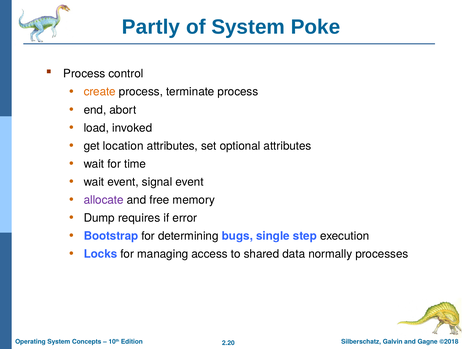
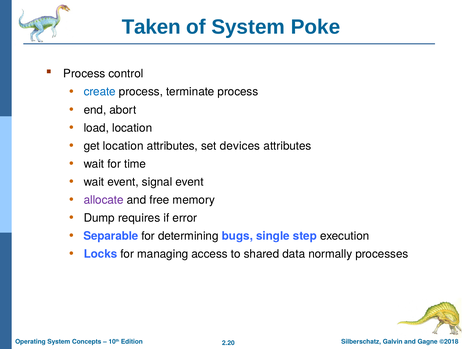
Partly: Partly -> Taken (151, 27)
create colour: orange -> blue (100, 92)
load invoked: invoked -> location (132, 128)
optional: optional -> devices (240, 146)
Bootstrap: Bootstrap -> Separable (111, 236)
